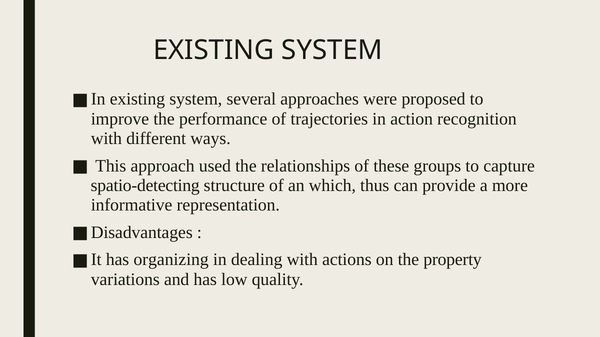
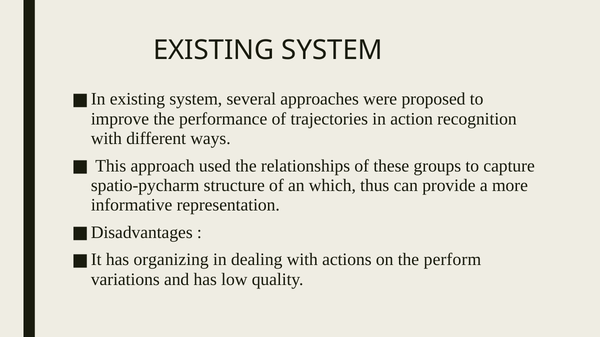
spatio-detecting: spatio-detecting -> spatio-pycharm (145, 186)
property: property -> perform (452, 260)
